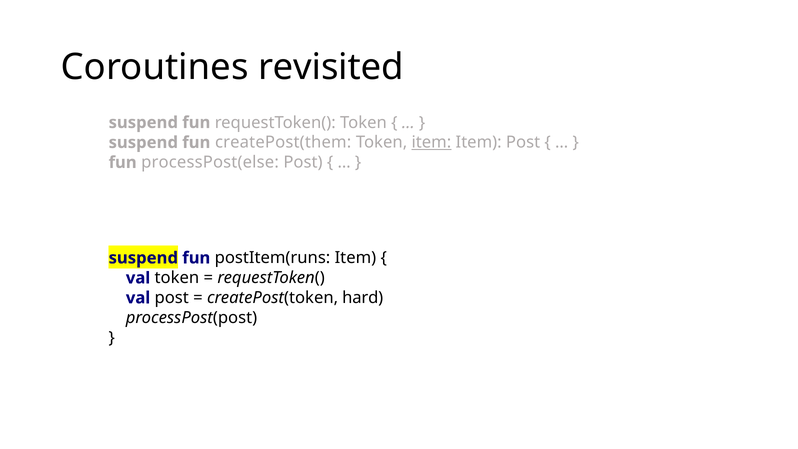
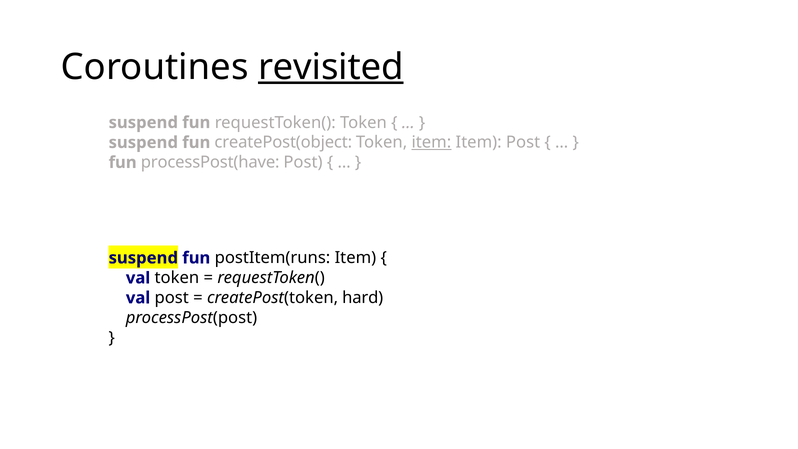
revisited underline: none -> present (331, 67)
createPost(them: createPost(them -> createPost(object (283, 142)
processPost(else: processPost(else -> processPost(have (210, 162)
